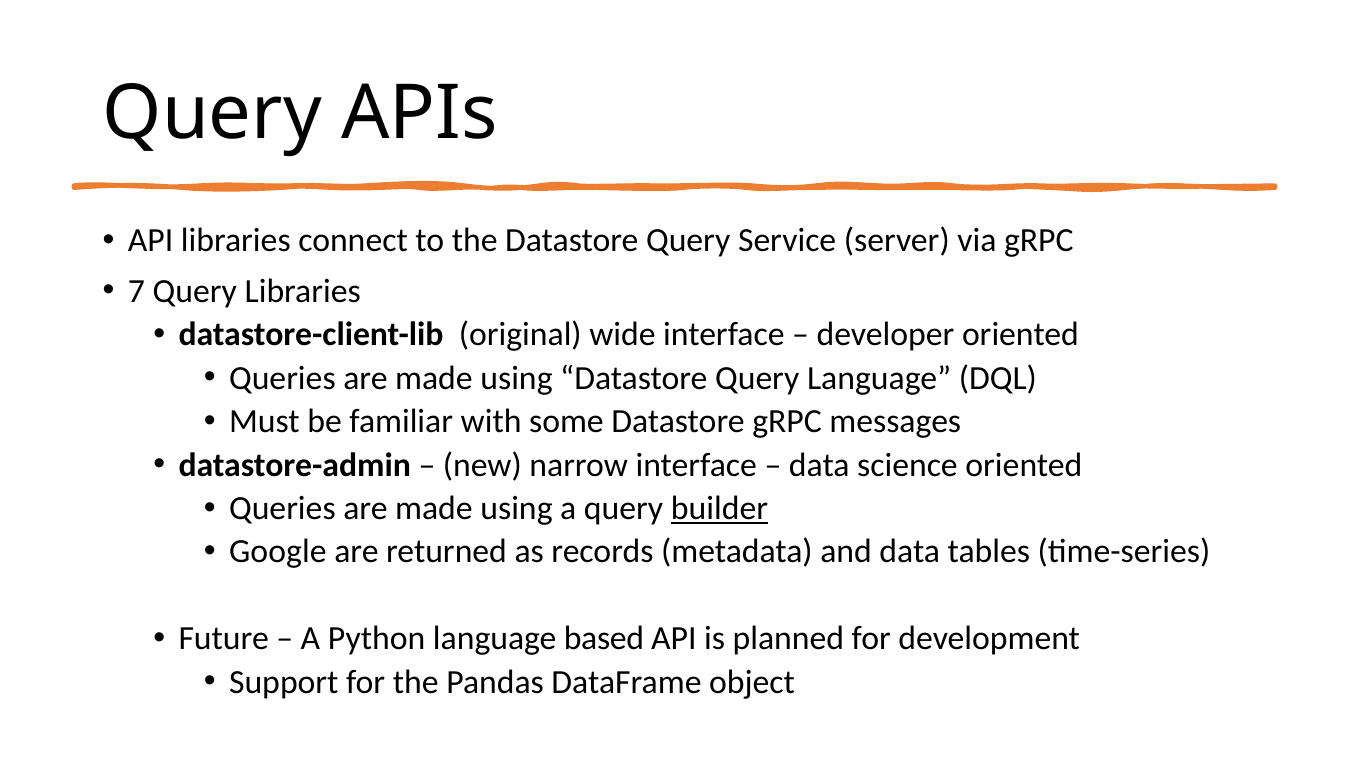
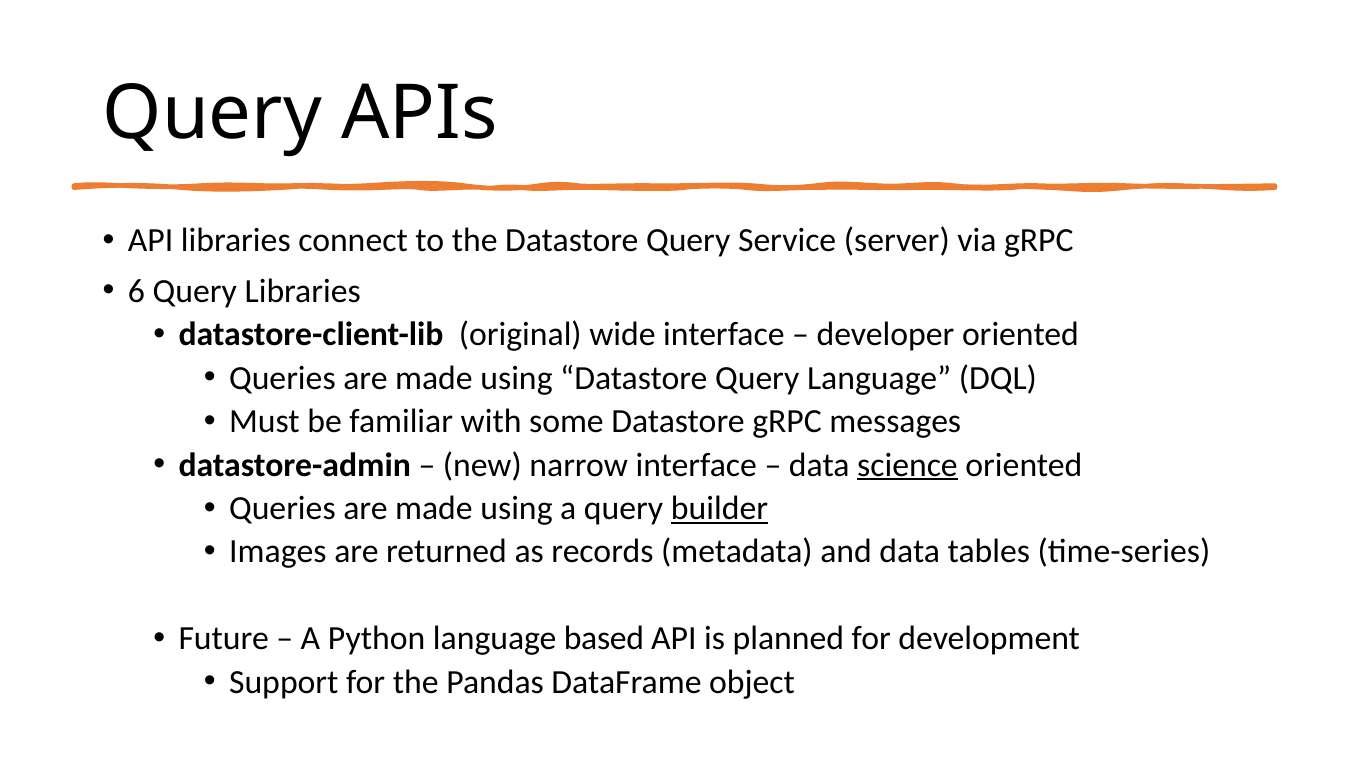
7: 7 -> 6 (137, 291)
science underline: none -> present (907, 465)
Google: Google -> Images (278, 552)
